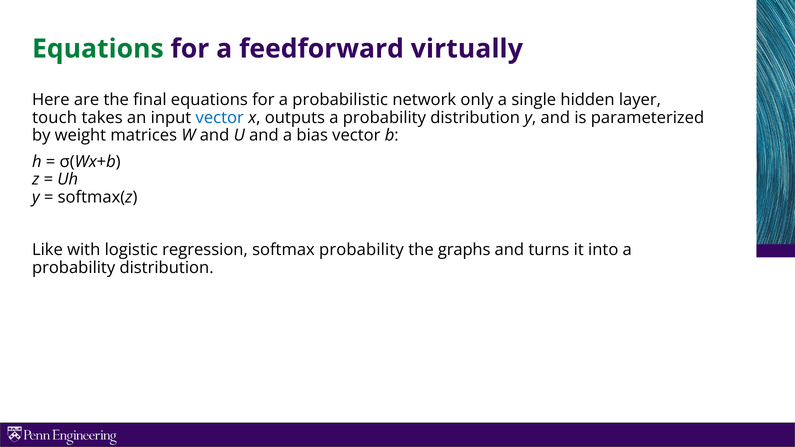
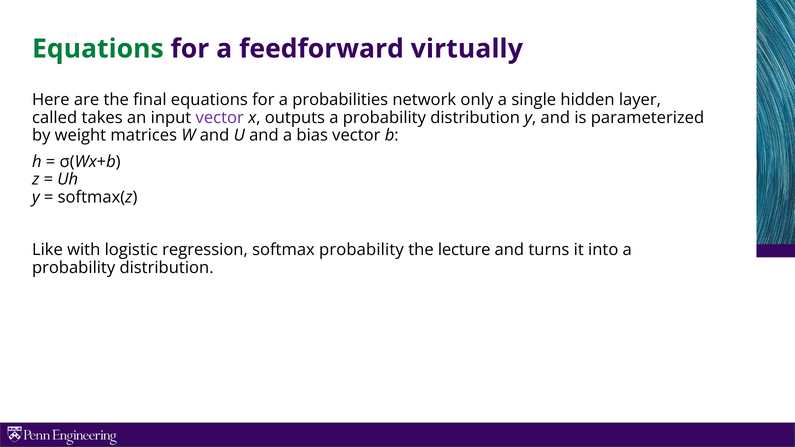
probabilistic: probabilistic -> probabilities (340, 100)
touch: touch -> called (55, 118)
vector colour: blue -> purple (220, 118)
graphs: graphs -> lecture (464, 250)
